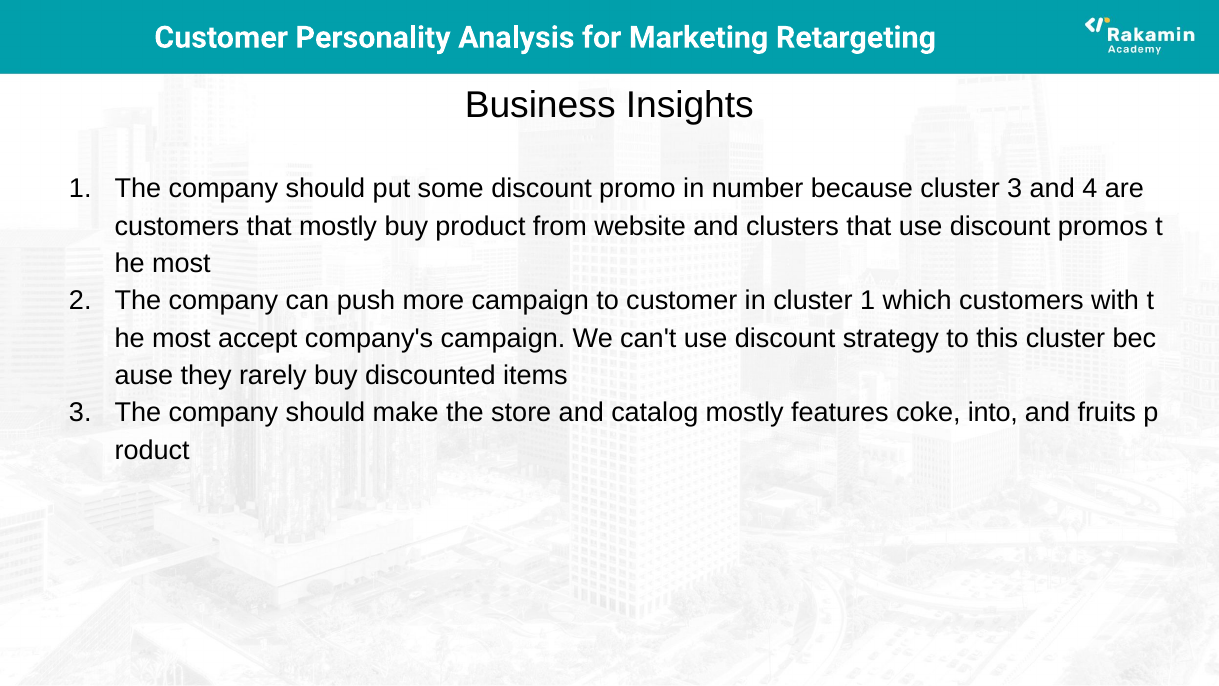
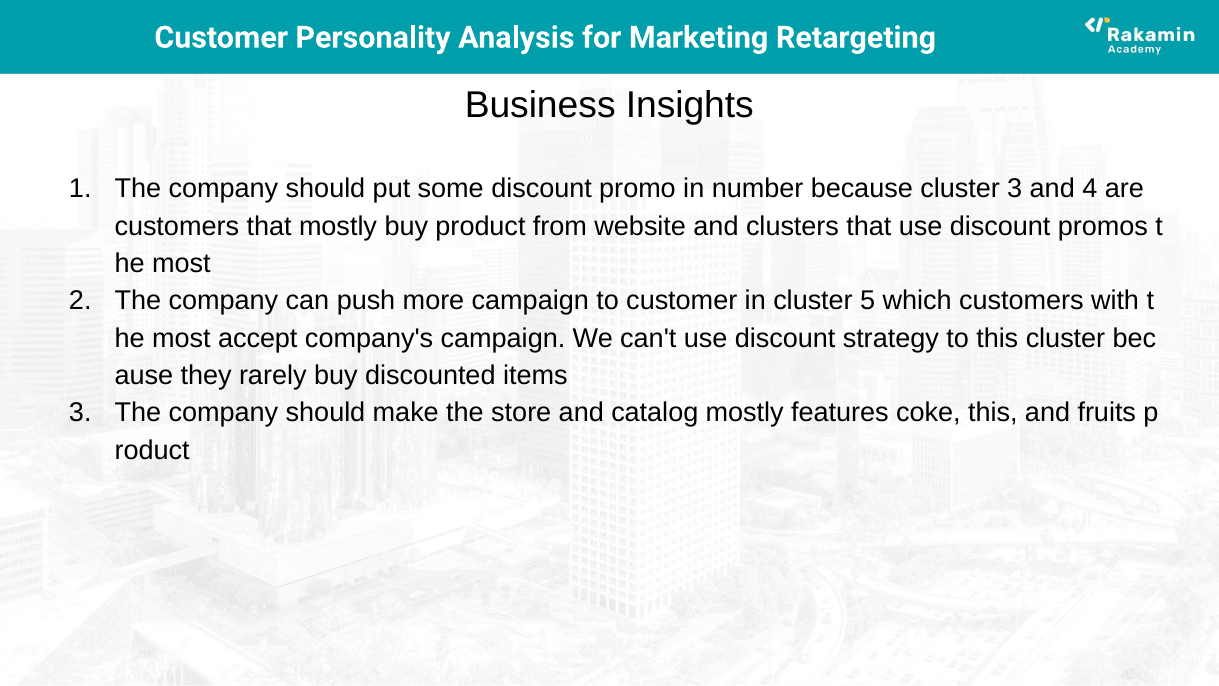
cluster 1: 1 -> 5 (868, 301)
coke into: into -> this (993, 413)
